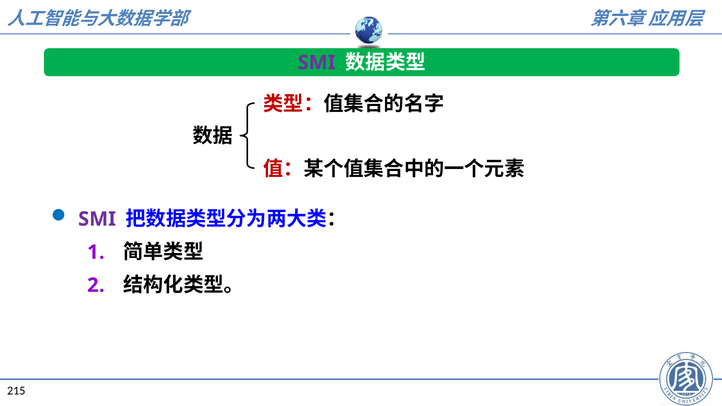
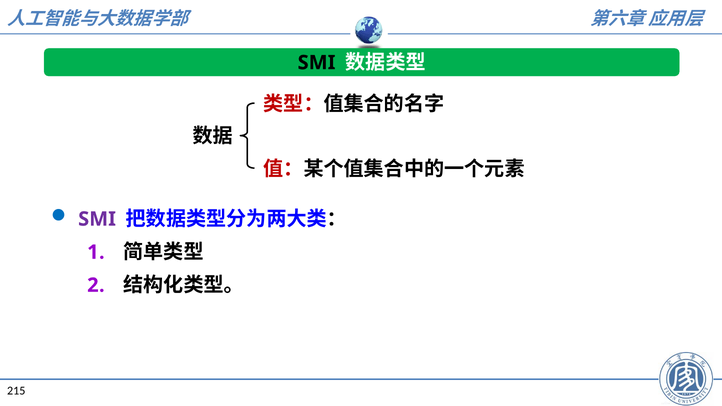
SMI colour: purple -> black (317, 63)
